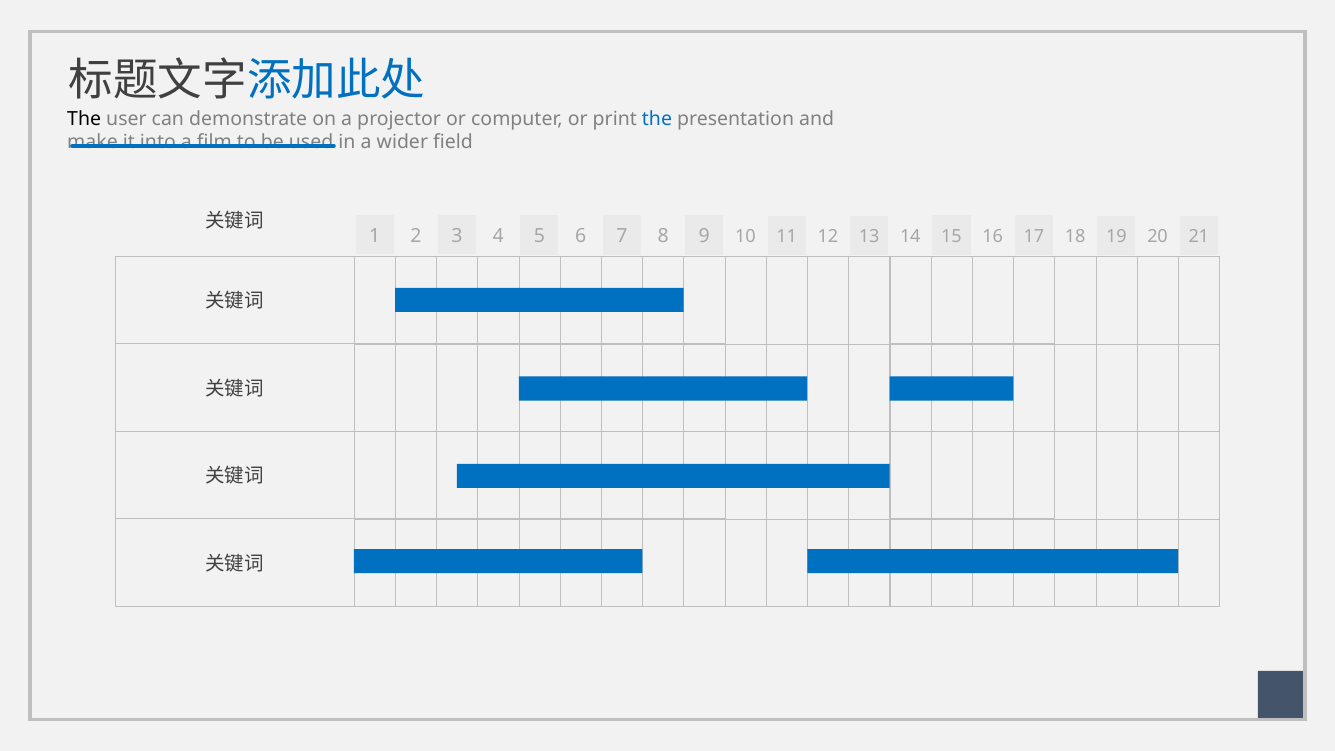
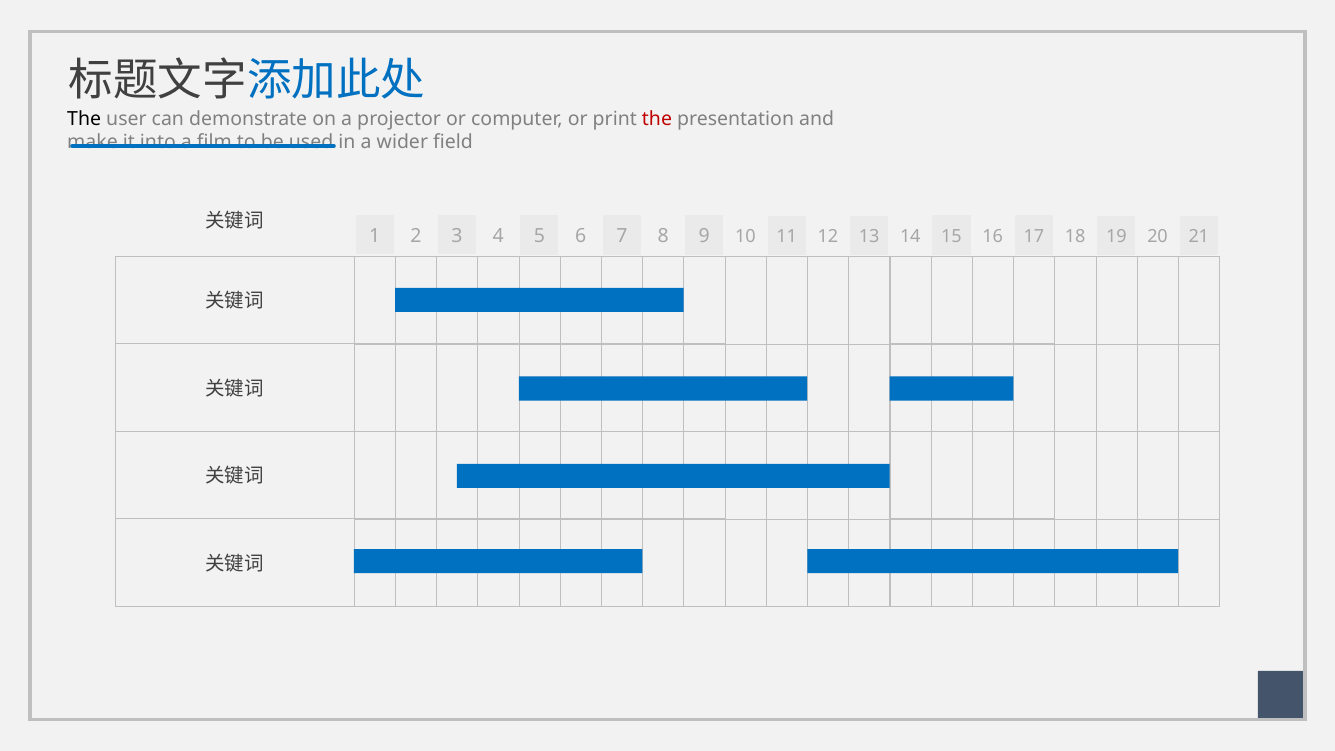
the colour: blue -> red (657, 119)
